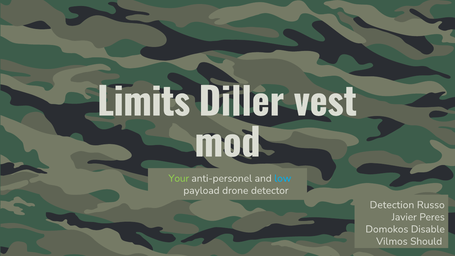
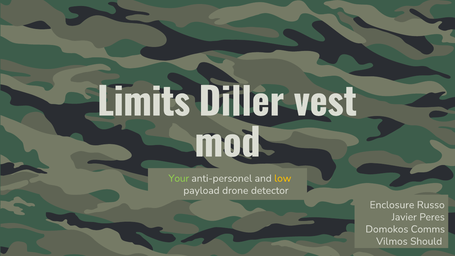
low colour: light blue -> yellow (283, 178)
Detection: Detection -> Enclosure (392, 205)
Disable: Disable -> Comms (428, 229)
